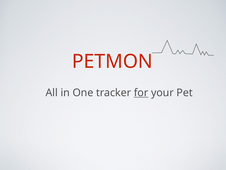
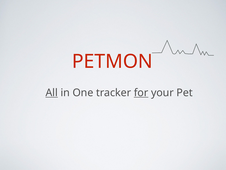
All underline: none -> present (52, 92)
